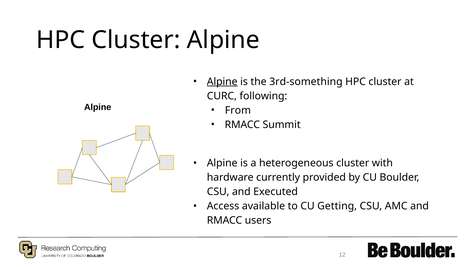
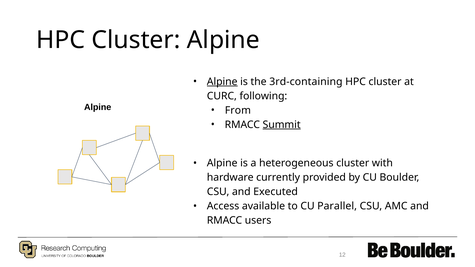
3rd-something: 3rd-something -> 3rd-containing (306, 82)
Summit underline: none -> present (282, 125)
Getting: Getting -> Parallel (337, 206)
